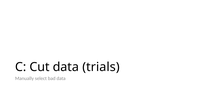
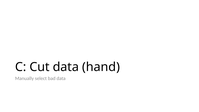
trials: trials -> hand (101, 67)
